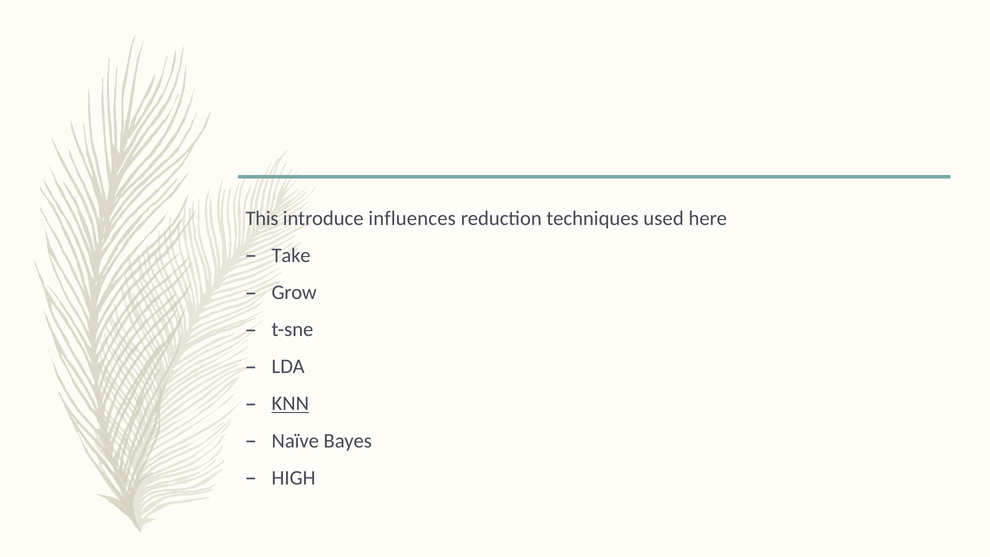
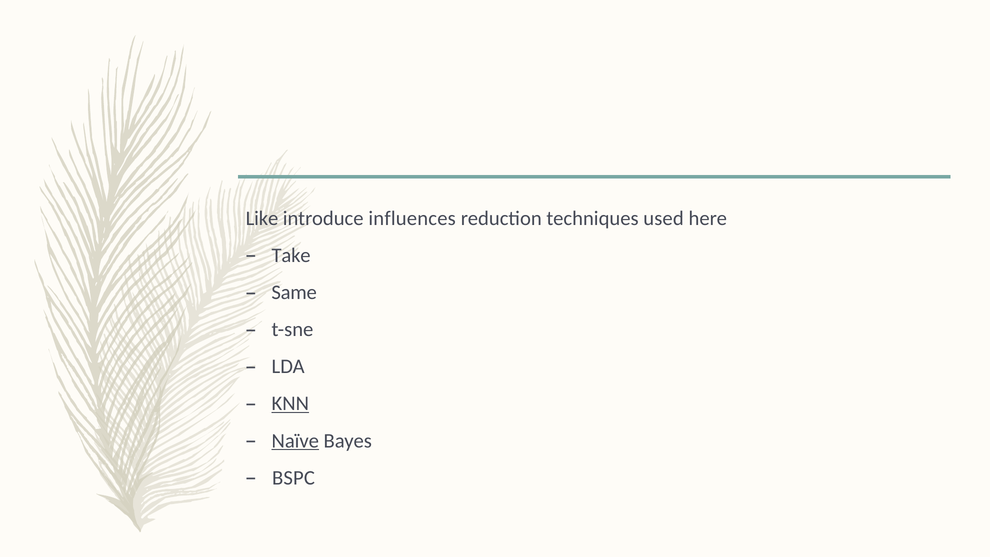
This: This -> Like (262, 218)
Grow: Grow -> Same (294, 292)
Naïve underline: none -> present (295, 441)
HIGH: HIGH -> BSPC (293, 478)
